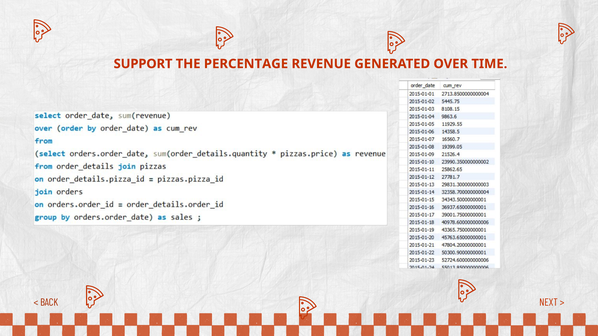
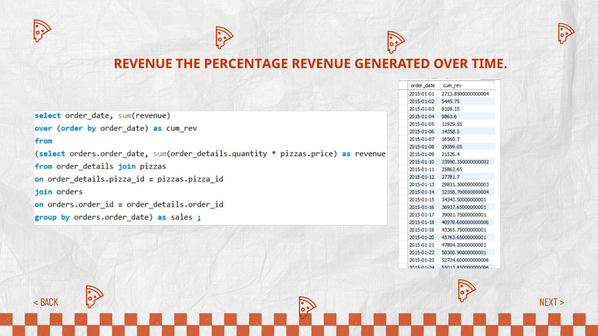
SUPPORT: SUPPORT -> REVENUE (143, 64)
